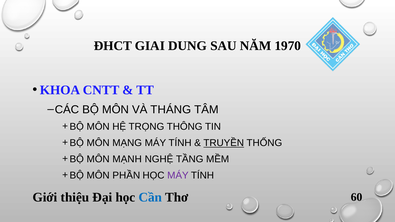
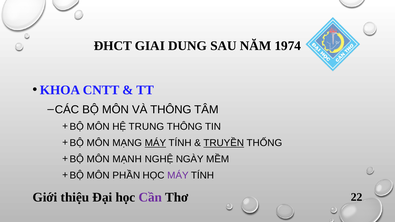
1970: 1970 -> 1974 (288, 46)
VÀ THÁNG: THÁNG -> THÔNG (171, 110)
TRỌNG: TRỌNG -> TRUNG (146, 127)
MÁY underline: none -> present (155, 143)
TẦNG: TẦNG -> NGÀY (190, 159)
Cần colour: blue -> purple (150, 197)
60: 60 -> 22 (357, 197)
